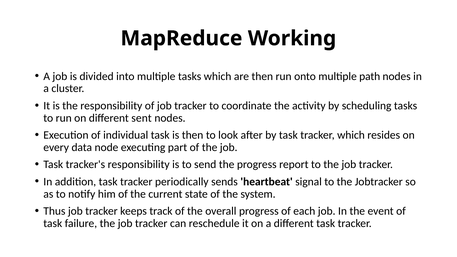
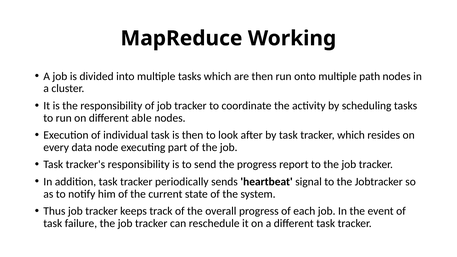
sent: sent -> able (142, 118)
